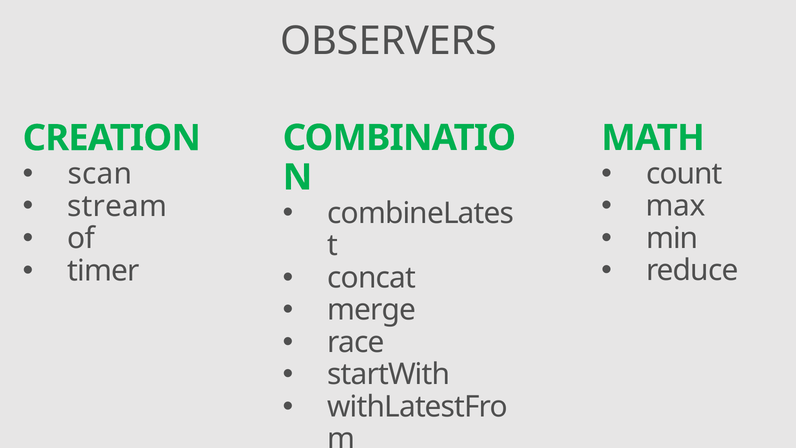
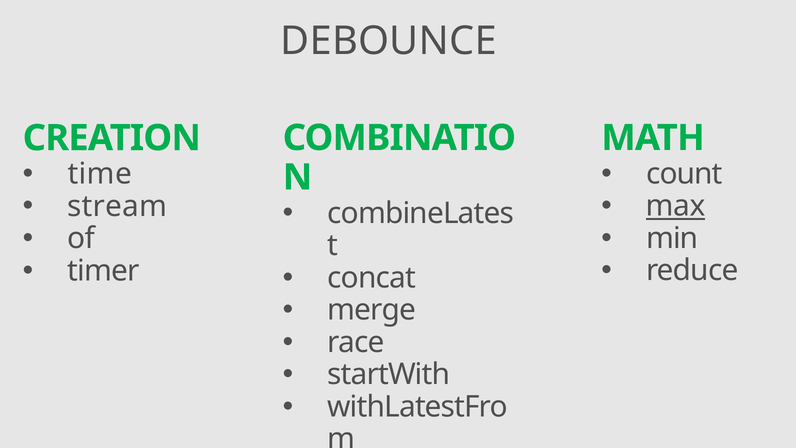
OBSERVERS: OBSERVERS -> DEBOUNCE (389, 41)
scan: scan -> time (100, 174)
max underline: none -> present (676, 206)
